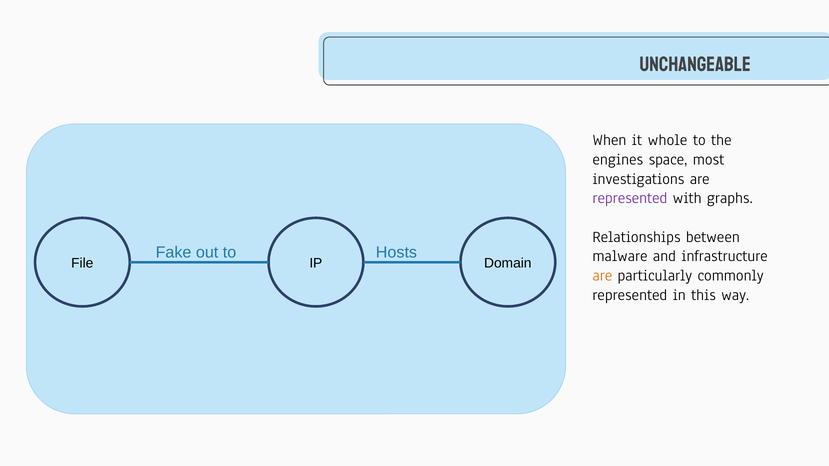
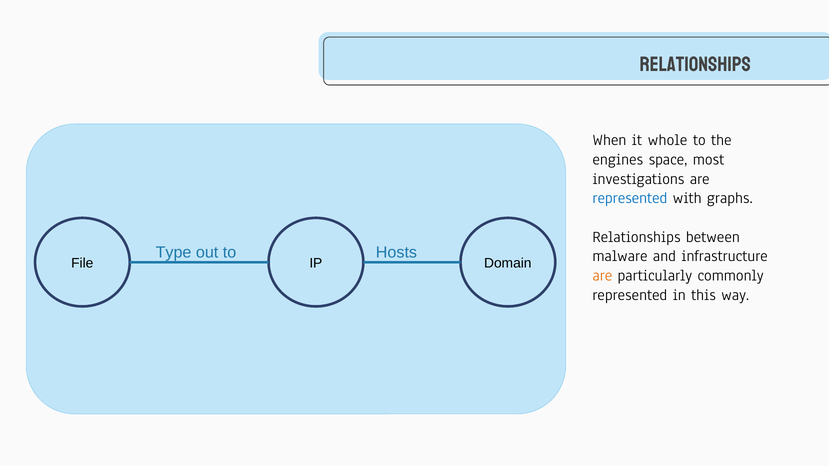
Unchangeable: Unchangeable -> Relationships (695, 65)
represented colour: purple -> blue (630, 198)
Fake: Fake -> Type (174, 252)
